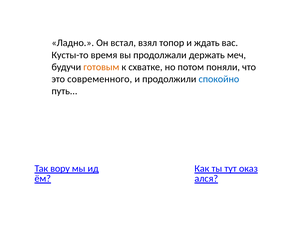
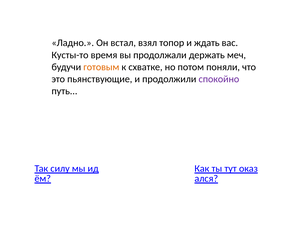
современного: современного -> пьянствующие (100, 79)
спокойно colour: blue -> purple (219, 79)
вору: вору -> силу (60, 168)
